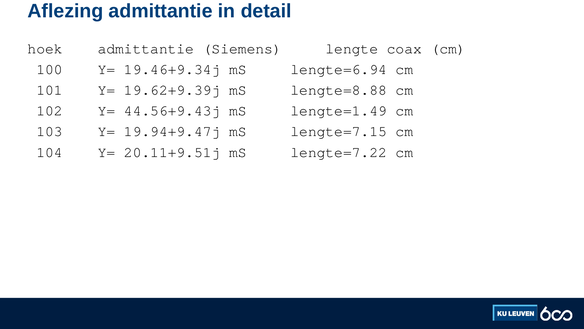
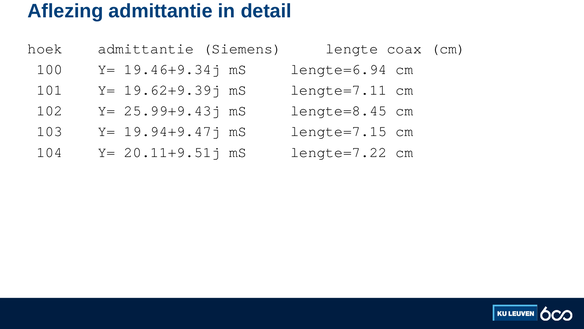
lengte=8.88: lengte=8.88 -> lengte=7.11 (339, 90)
44.56+9.43j: 44.56+9.43j -> 25.99+9.43j (172, 111)
lengte=1.49: lengte=1.49 -> lengte=8.45 (339, 111)
